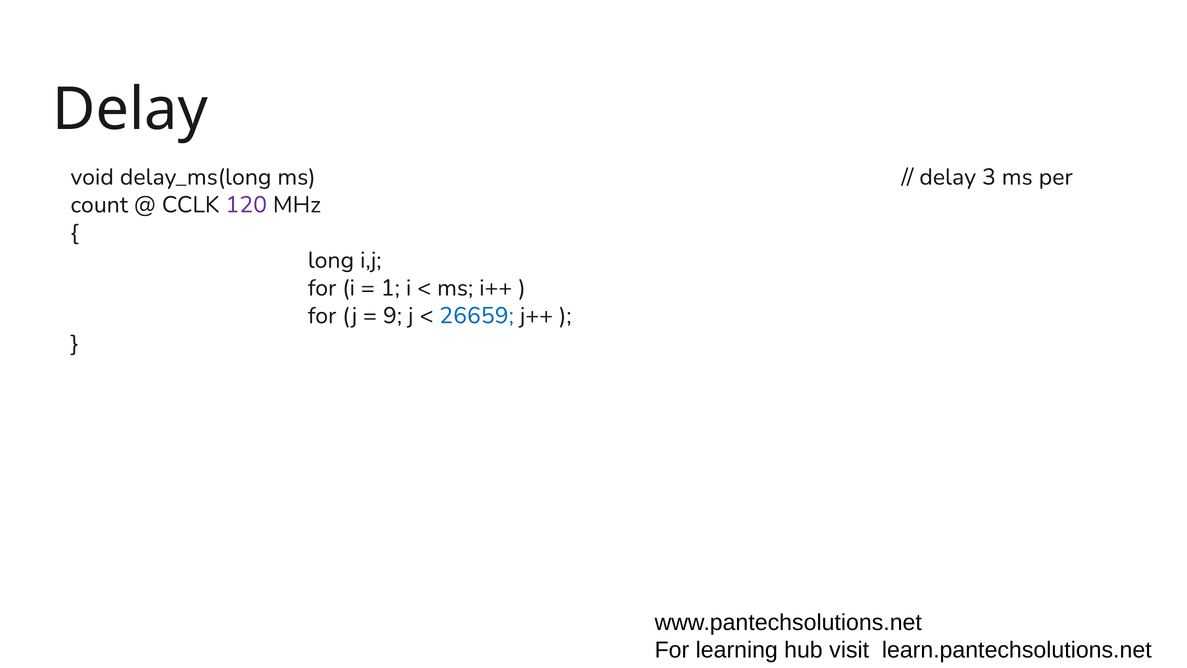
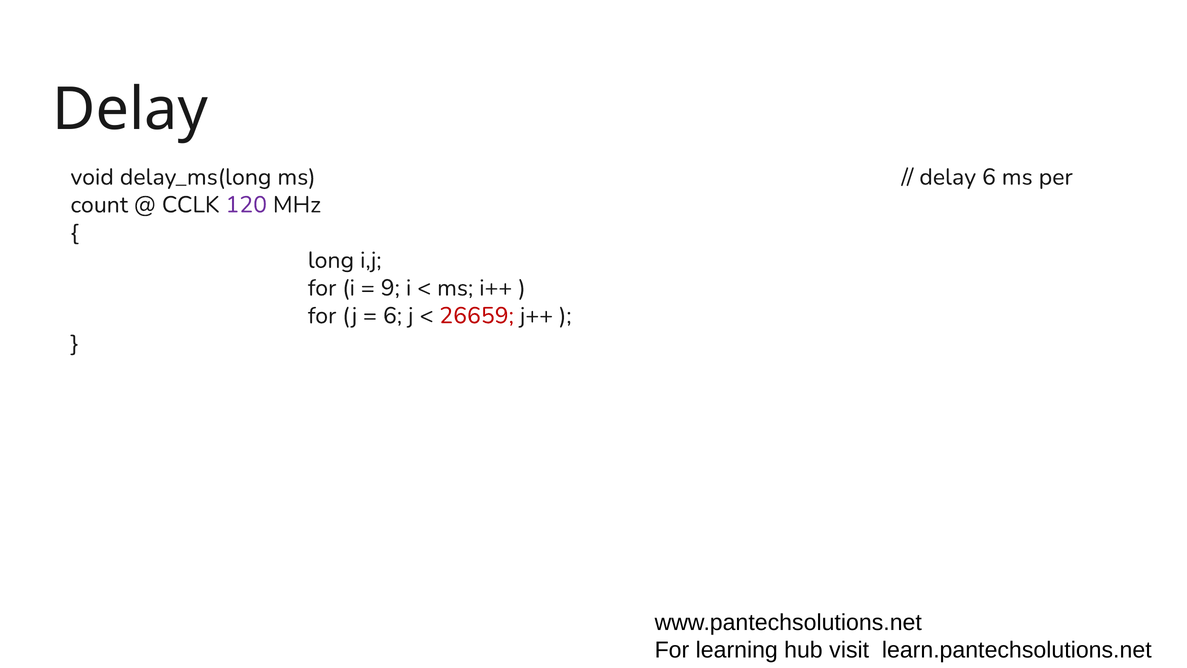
delay 3: 3 -> 6 (989, 177)
1: 1 -> 9 (390, 288)
9: 9 -> 6 (393, 315)
26659 colour: blue -> red (477, 315)
